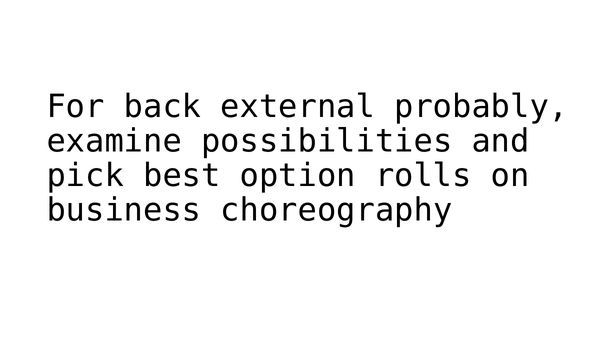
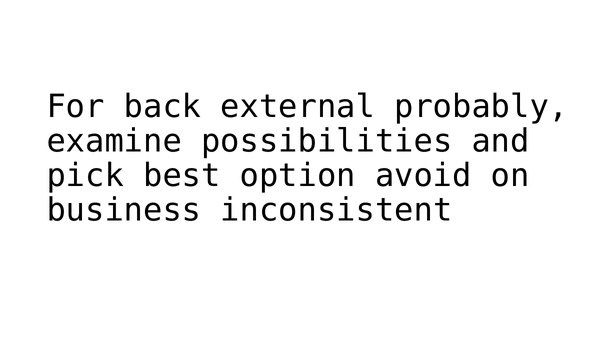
rolls: rolls -> avoid (423, 176)
choreography: choreography -> inconsistent (336, 211)
